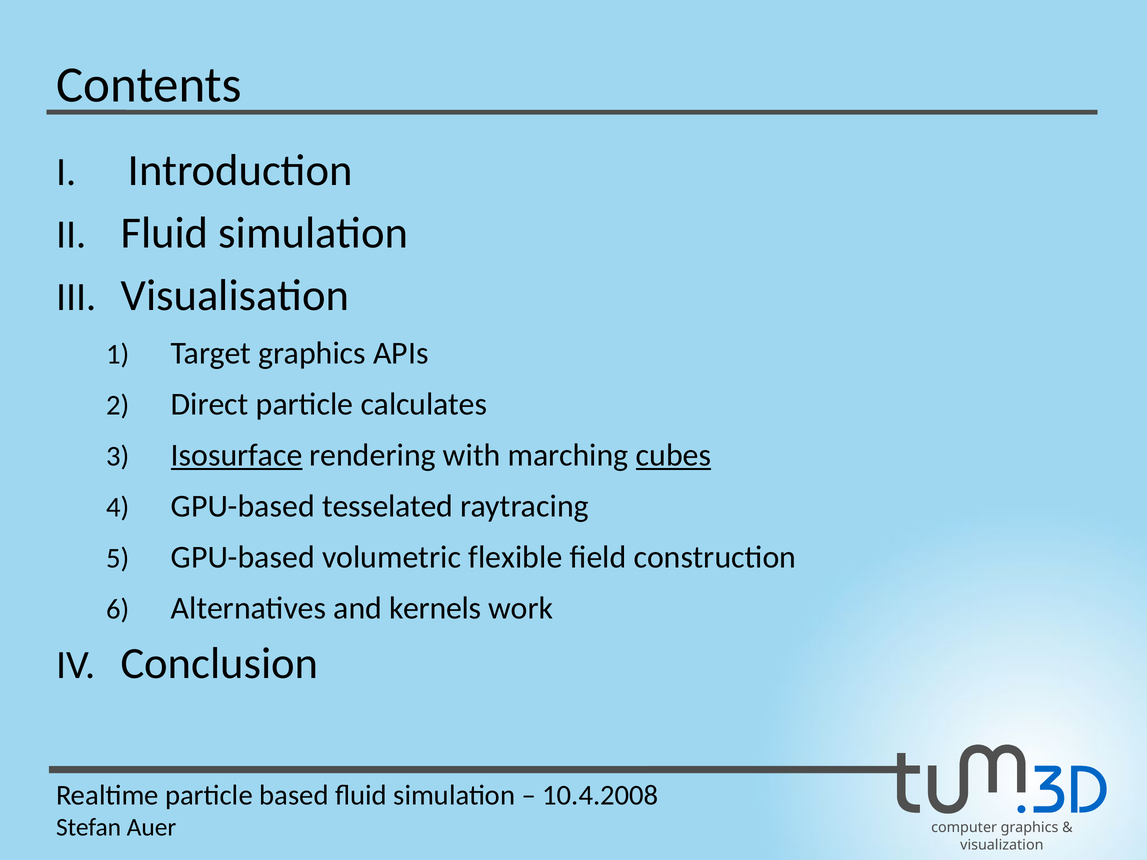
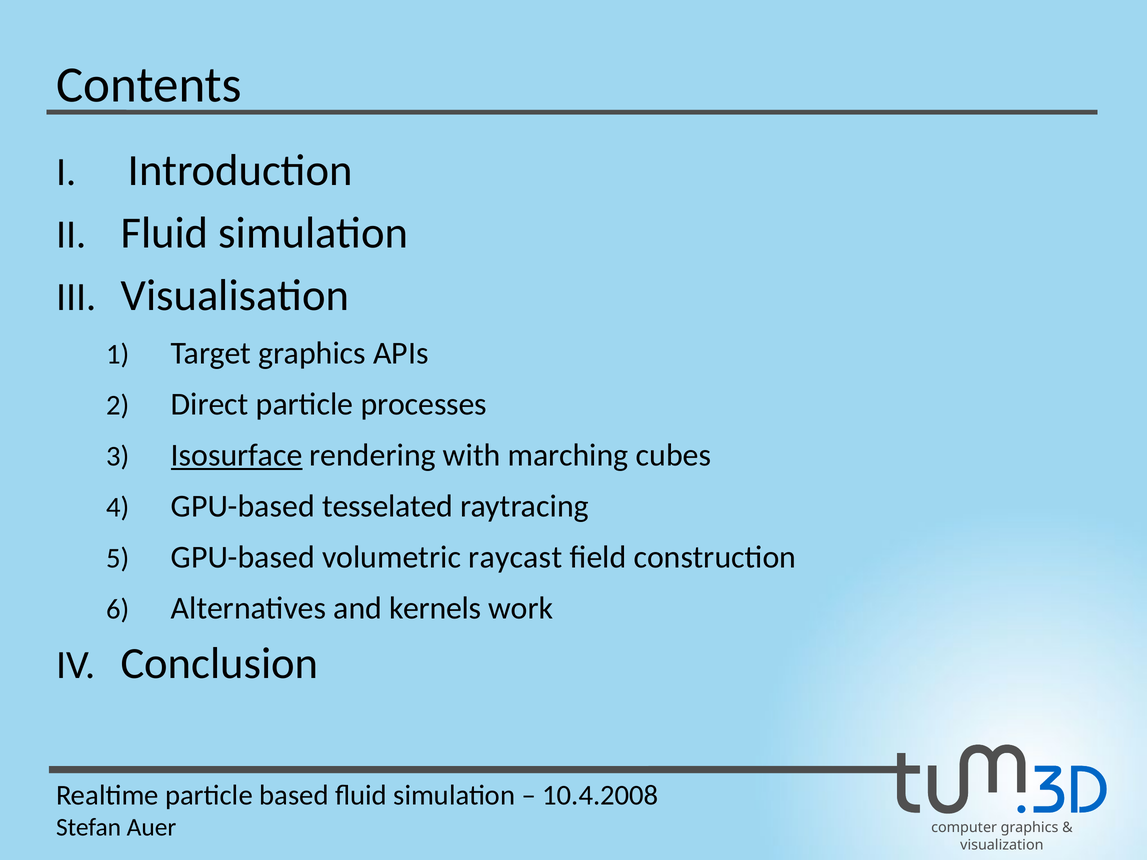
calculates: calculates -> processes (424, 404)
cubes underline: present -> none (673, 455)
flexible: flexible -> raycast (515, 557)
